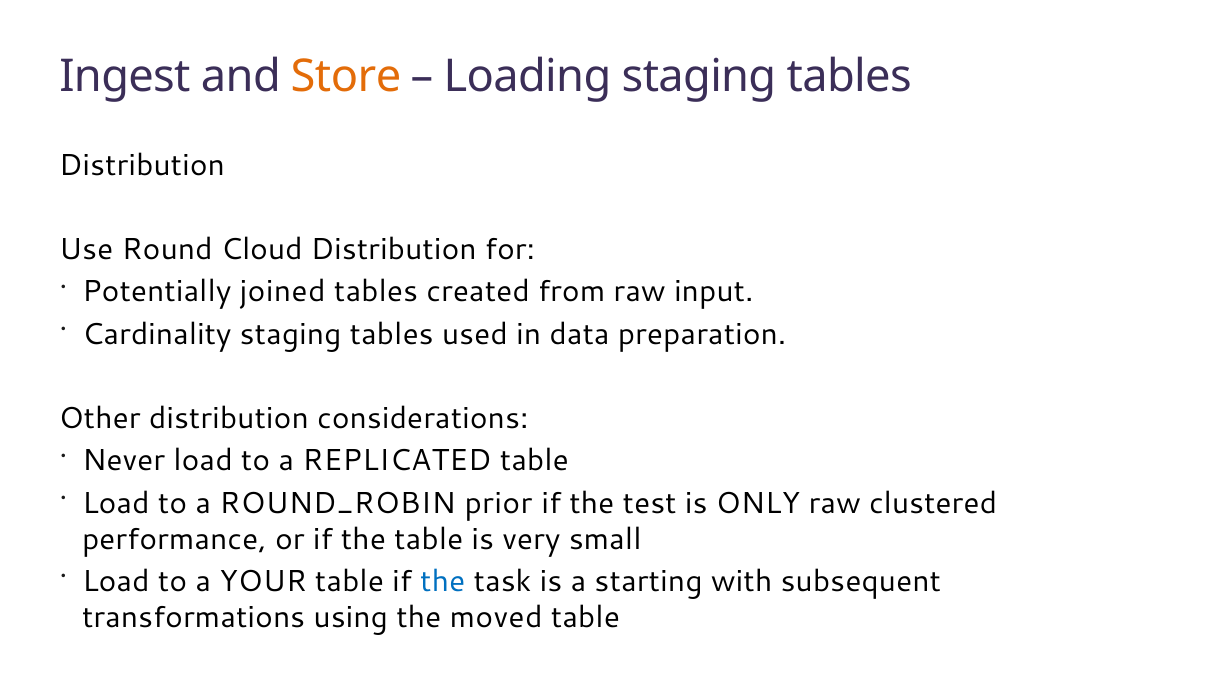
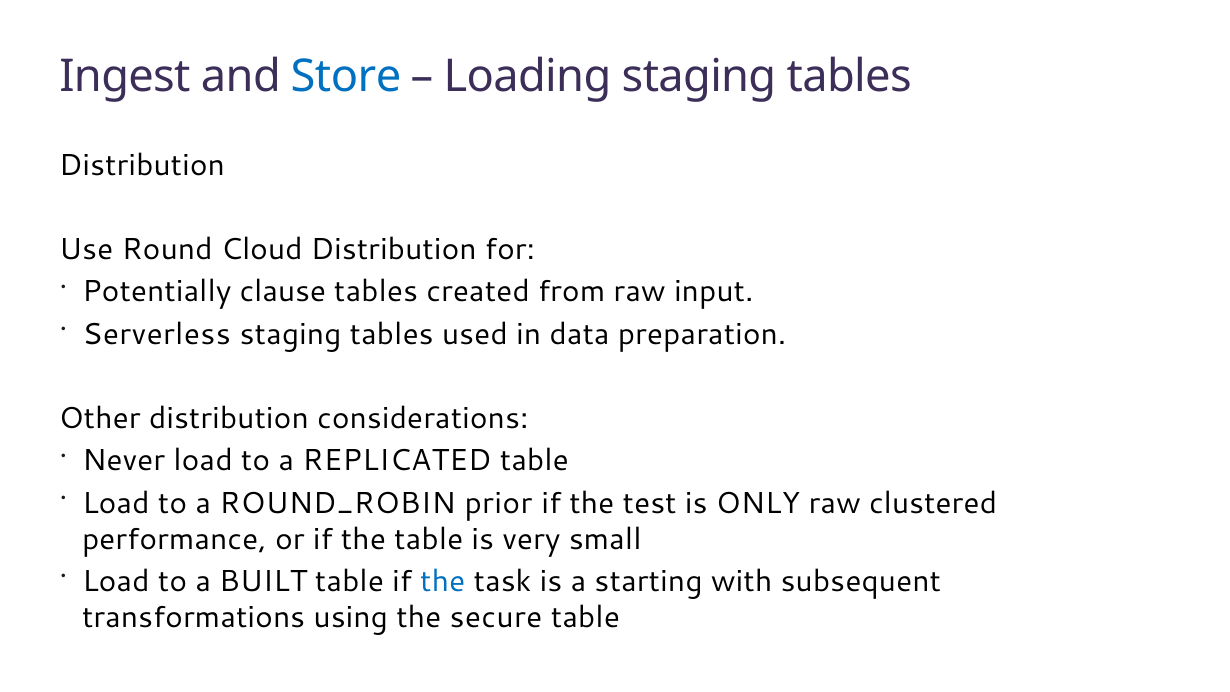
Store colour: orange -> blue (346, 76)
joined: joined -> clause (283, 292)
Cardinality: Cardinality -> Serverless (157, 334)
YOUR: YOUR -> BUILT (263, 581)
moved: moved -> secure (496, 618)
